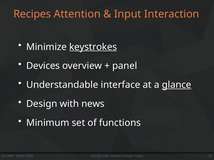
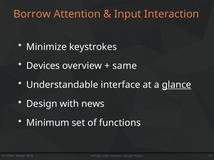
Recipes: Recipes -> Borrow (32, 14)
keystrokes underline: present -> none (93, 47)
panel: panel -> same (125, 66)
